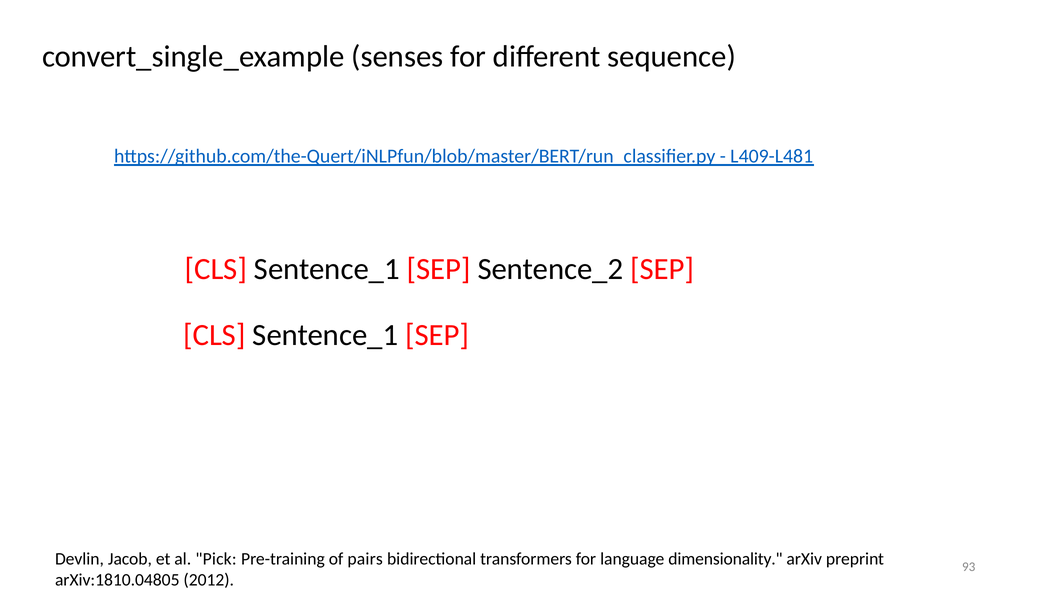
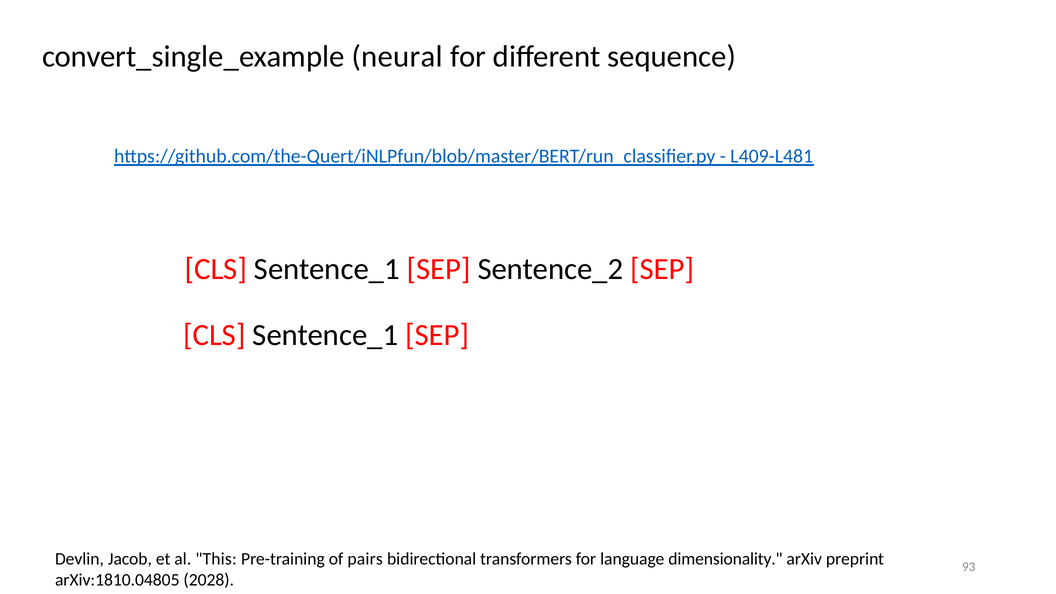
senses: senses -> neural (397, 56)
Pick: Pick -> This (216, 559)
2012: 2012 -> 2028 (209, 580)
